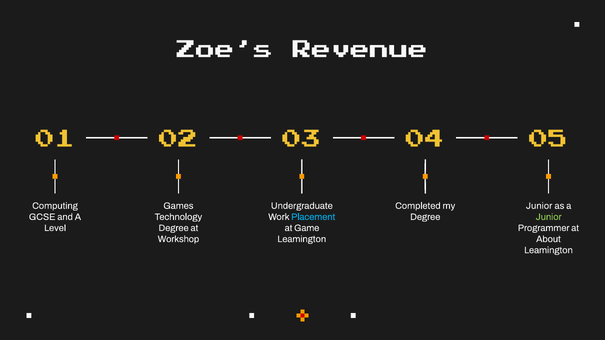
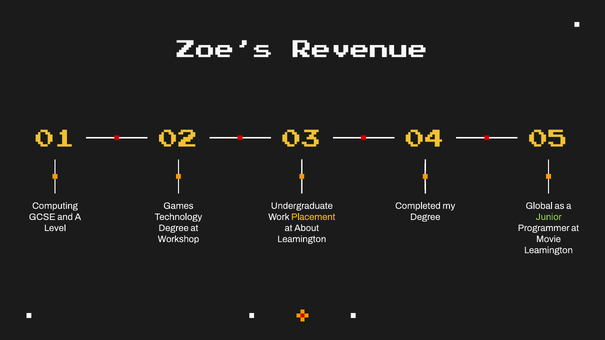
Junior: Junior -> Global (539, 206)
Placement colour: light blue -> yellow (313, 217)
Game: Game -> About (307, 228)
About: About -> Movie (548, 239)
